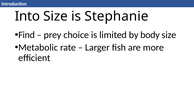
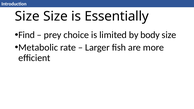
Into: Into -> Size (27, 16)
Stephanie: Stephanie -> Essentially (117, 16)
